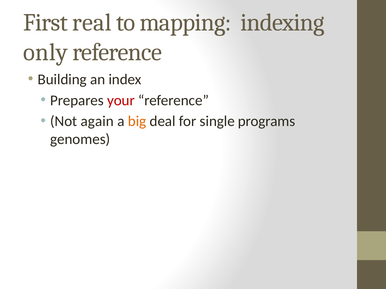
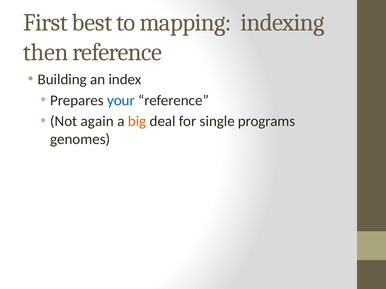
real: real -> best (92, 23)
only: only -> then (46, 52)
your colour: red -> blue (121, 100)
